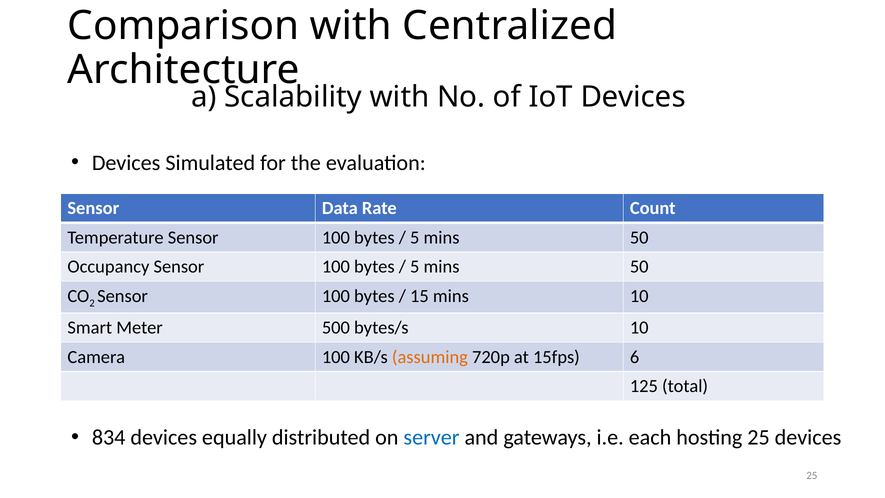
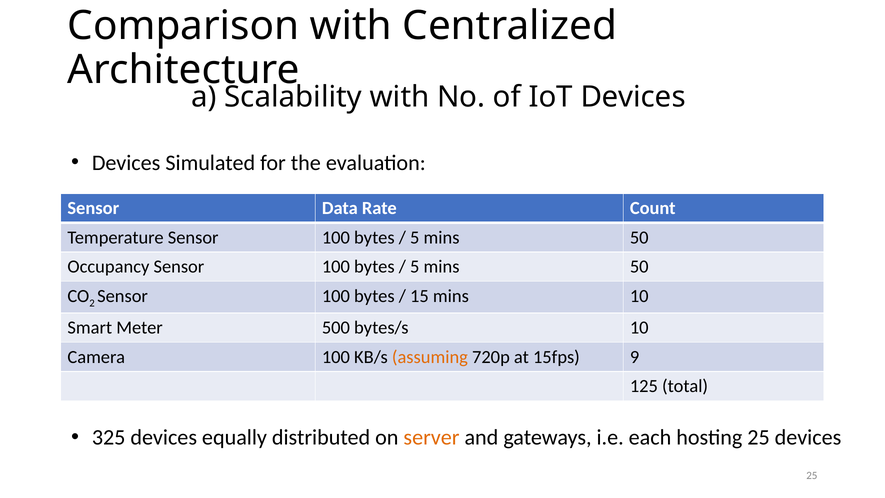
6: 6 -> 9 (635, 357)
834: 834 -> 325 (109, 437)
server colour: blue -> orange (432, 437)
